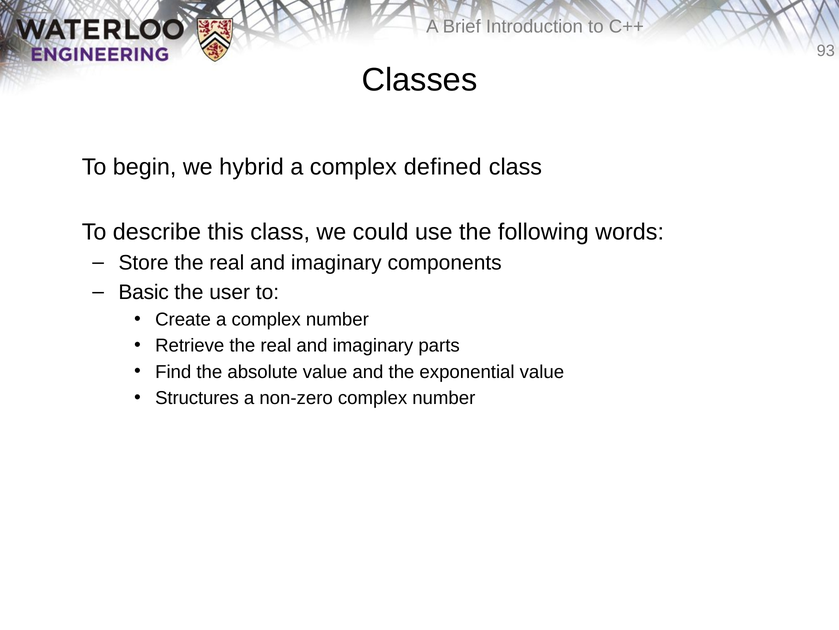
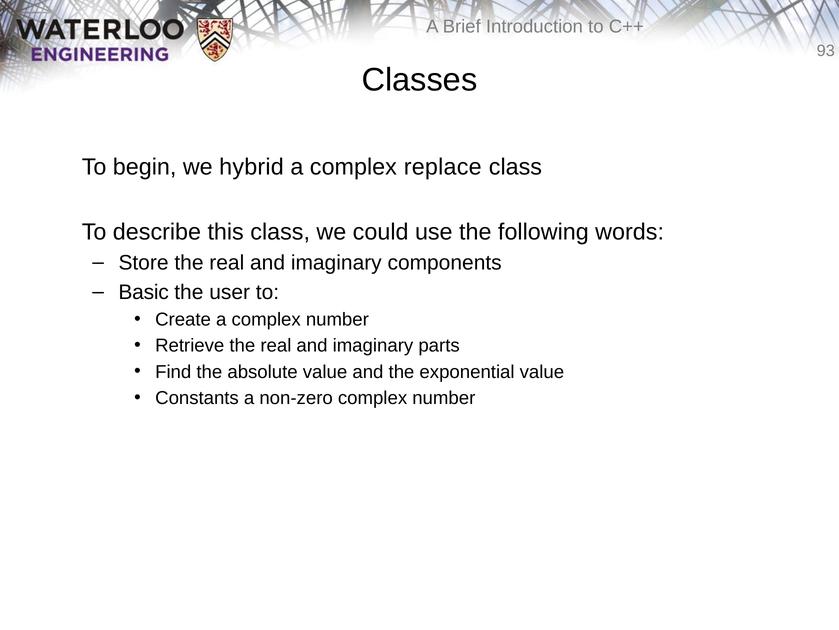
defined: defined -> replace (443, 167)
Structures: Structures -> Constants (197, 397)
